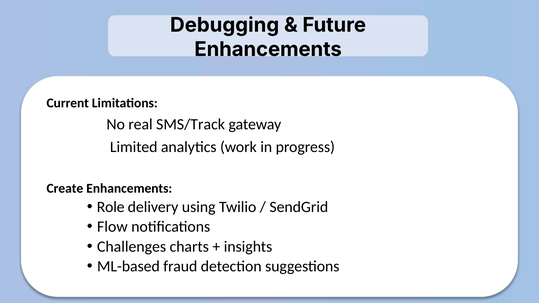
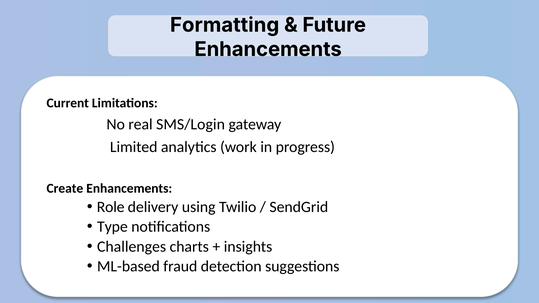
Debugging: Debugging -> Formatting (225, 25)
SMS/Track: SMS/Track -> SMS/Login (191, 124)
Flow: Flow -> Type (112, 227)
